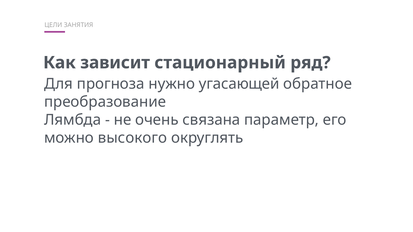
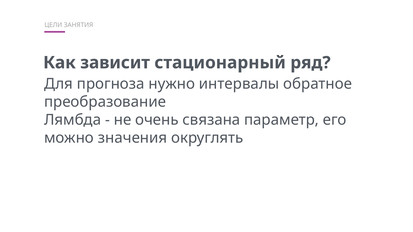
угасающей: угасающей -> интервалы (239, 84)
высокого: высокого -> значения (133, 138)
